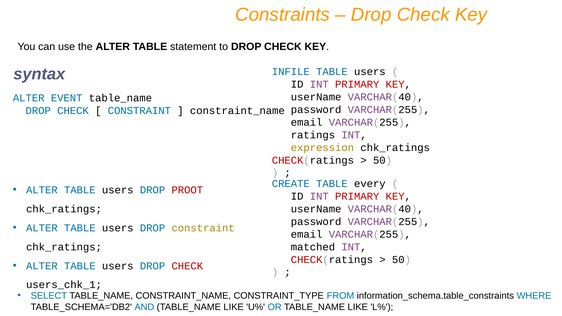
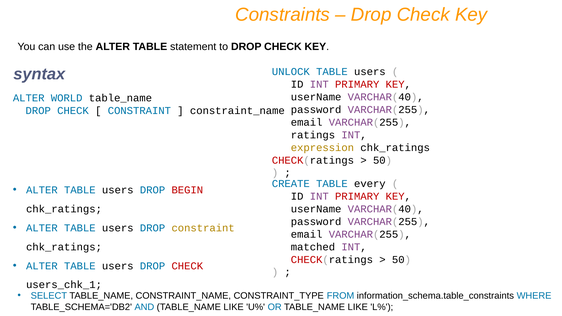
INFILE: INFILE -> UNLOCK (291, 72)
EVENT: EVENT -> WORLD (67, 98)
PROOT: PROOT -> BEGIN (187, 190)
